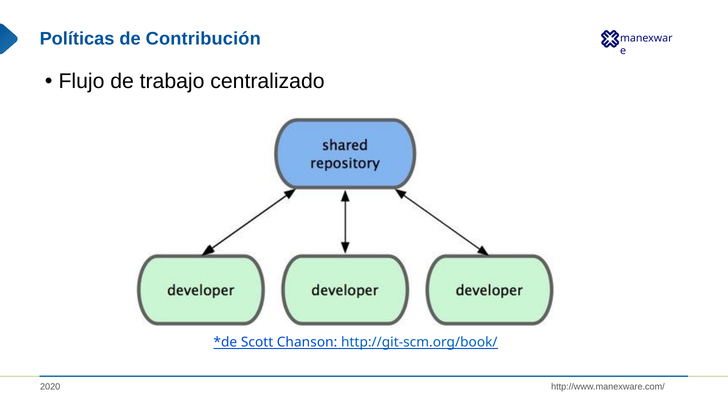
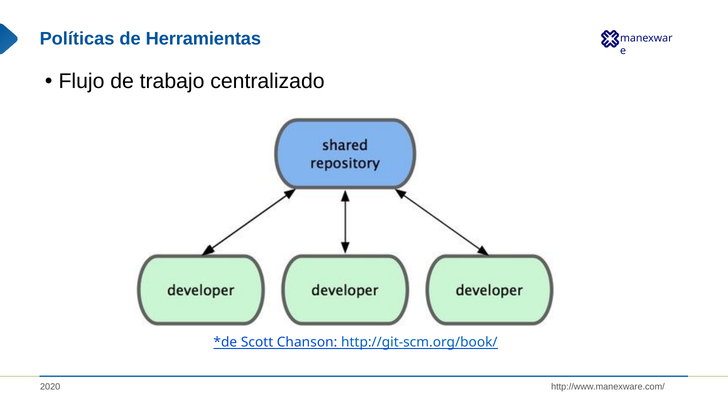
Contribución: Contribución -> Herramientas (203, 39)
